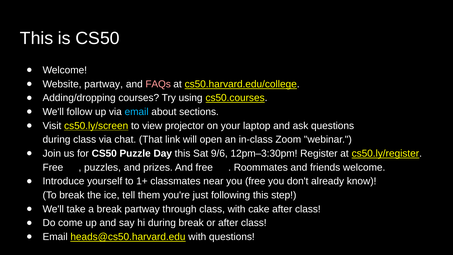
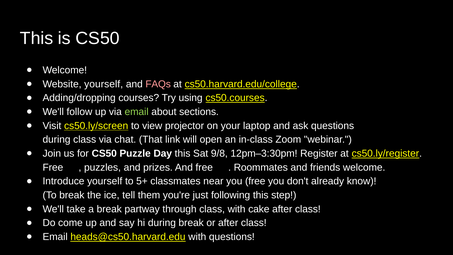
Website partway: partway -> yourself (104, 84)
email colour: light blue -> light green (137, 112)
9/6: 9/6 -> 9/8 (219, 153)
1+: 1+ -> 5+ (142, 181)
